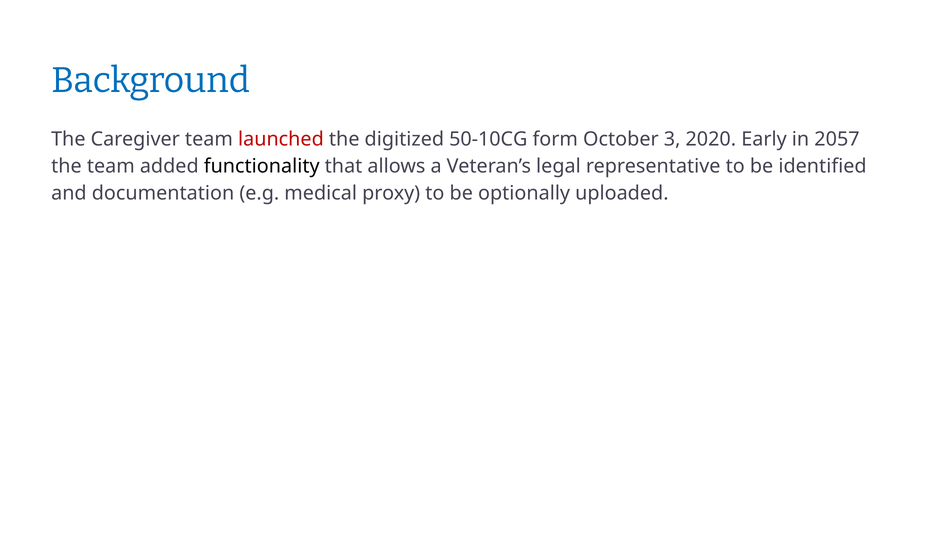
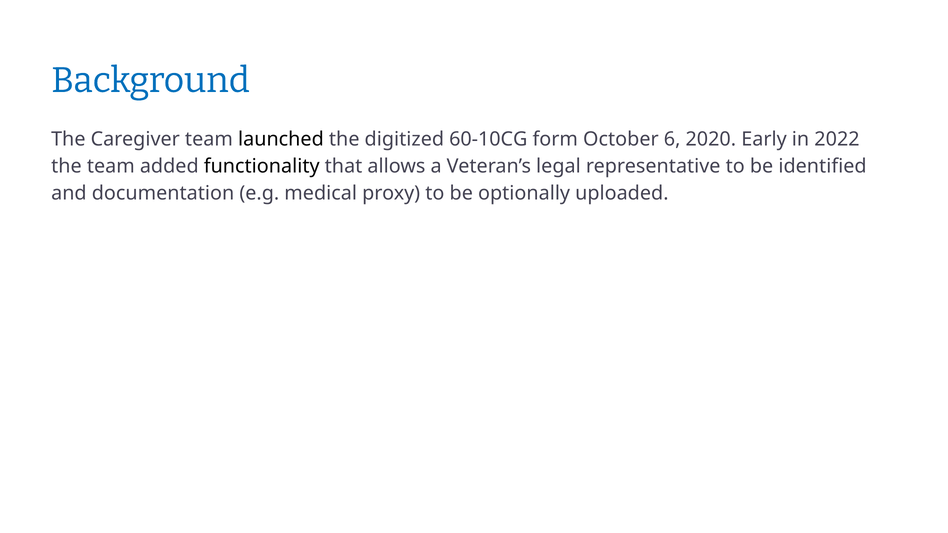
launched colour: red -> black (281, 139)
50-10CG: 50-10CG -> 60-10CG (488, 139)
3: 3 -> 6 (672, 139)
2057: 2057 -> 2022 (837, 139)
